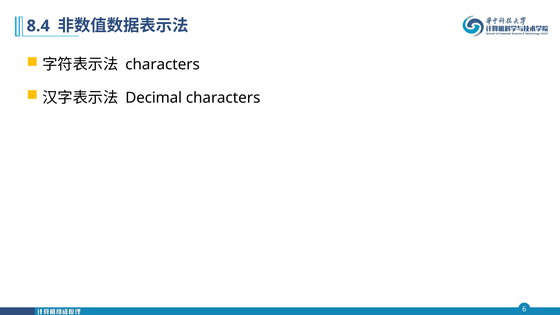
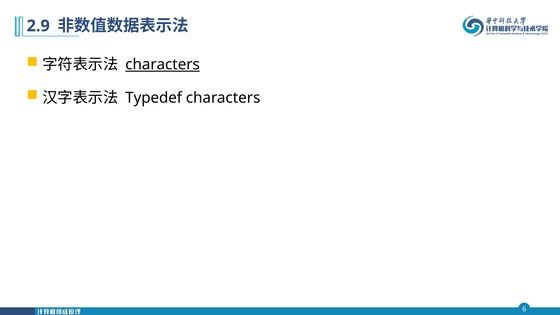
8.4: 8.4 -> 2.9 (38, 26)
characters underline: none -> present (163, 65)
Decimal: Decimal -> Typedef (154, 98)
